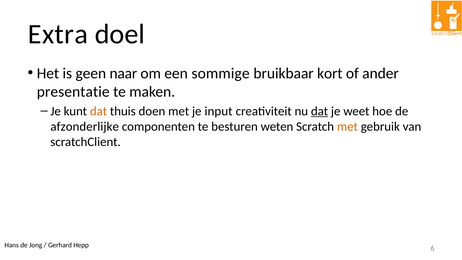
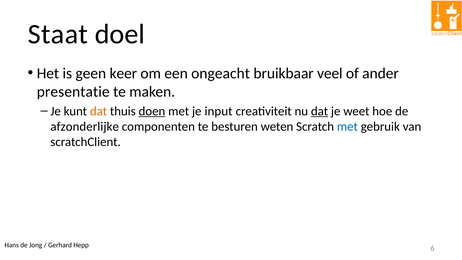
Extra: Extra -> Staat (58, 34)
naar: naar -> keer (123, 73)
sommige: sommige -> ongeacht (221, 73)
kort: kort -> veel (330, 73)
doen underline: none -> present (152, 111)
met colour: orange -> blue (347, 126)
